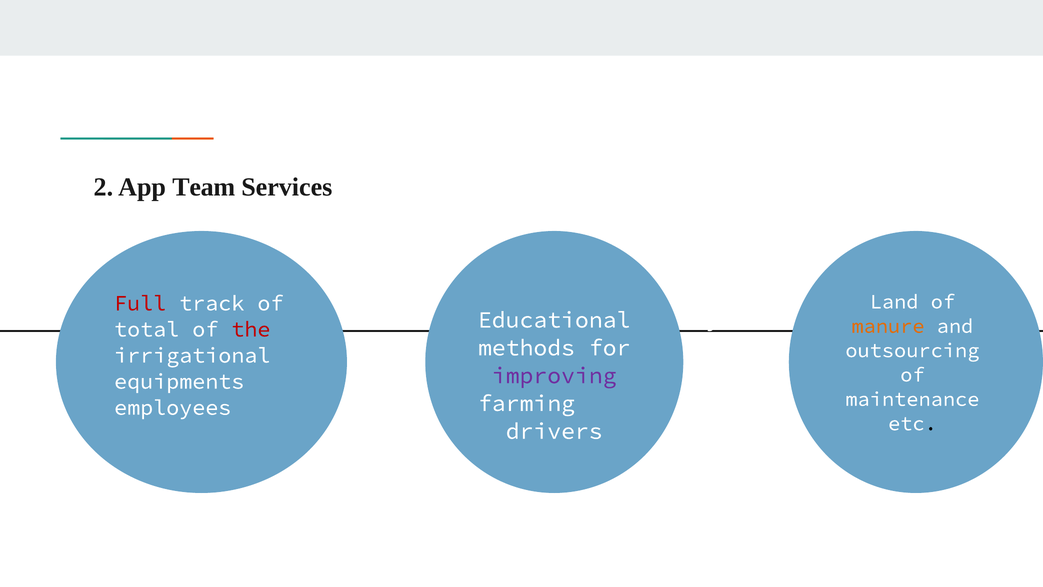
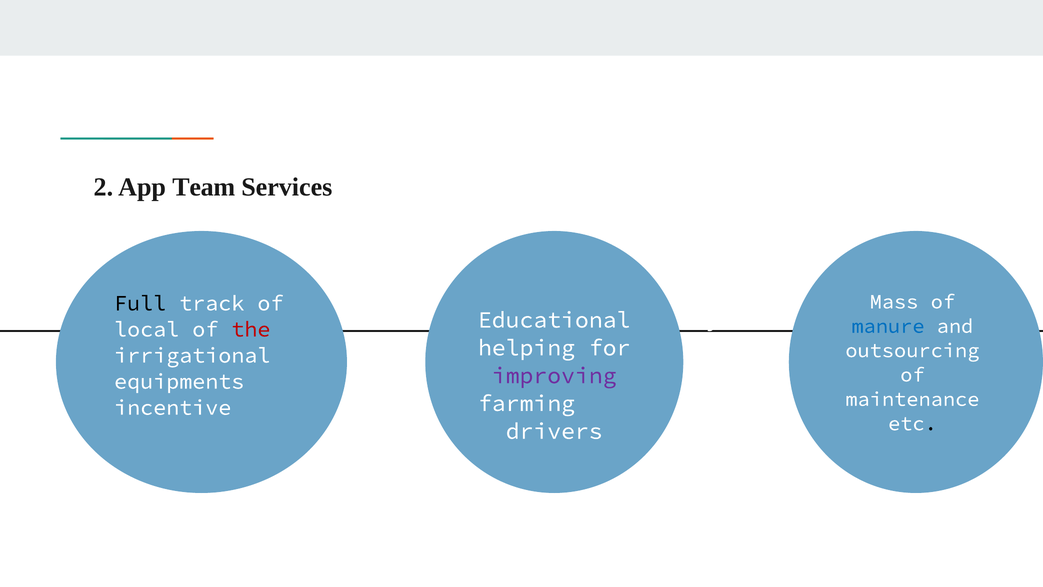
Land: Land -> Mass (894, 302)
Full colour: red -> black (140, 303)
manure colour: orange -> blue (888, 326)
total: total -> local (147, 329)
methods: methods -> helping (526, 348)
employees: employees -> incentive (173, 407)
